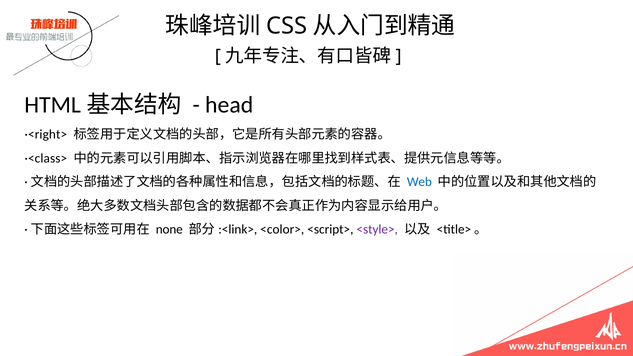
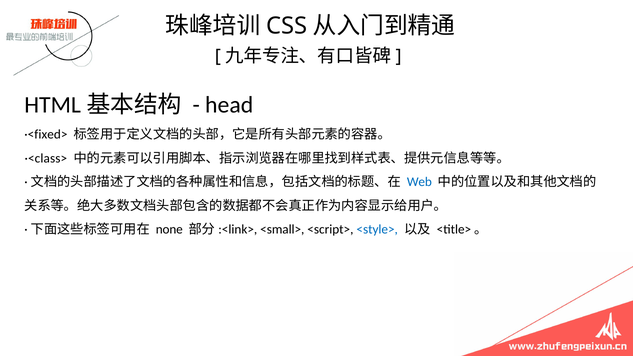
·<right>: ·<right> -> ·<fixed> (46, 134)
<color>: <color> -> <small> (282, 229)
<style> colour: purple -> blue (377, 229)
